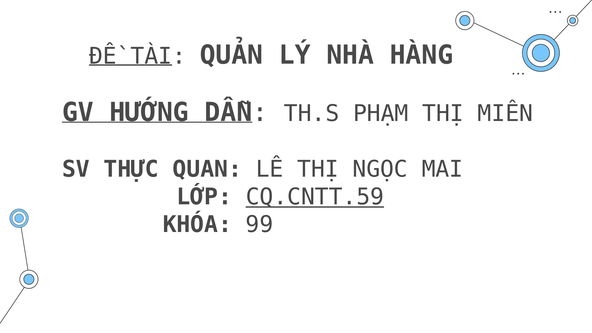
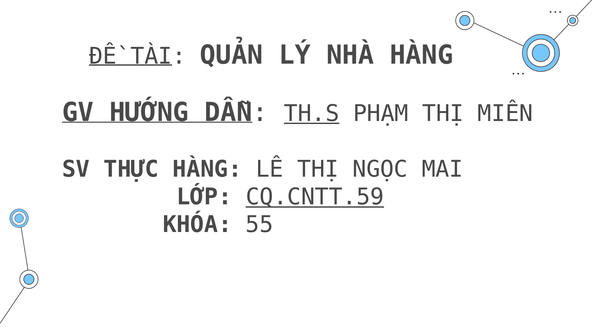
TH.S underline: none -> present (312, 113)
THỰC QUẢN: QUẢN -> HÀNG (207, 169)
99: 99 -> 55 (260, 225)
